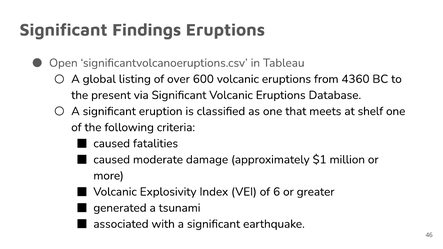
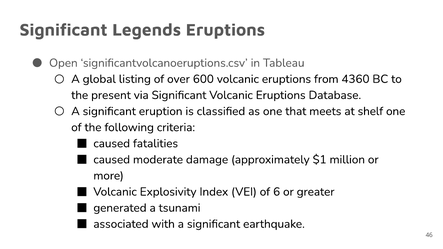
Findings: Findings -> Legends (147, 30)
